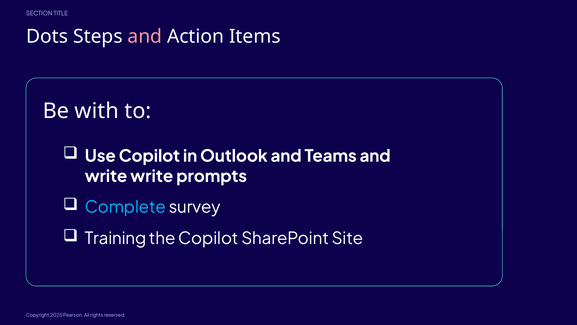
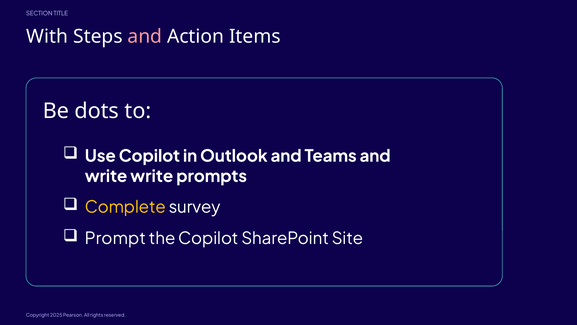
Dots: Dots -> With (47, 36)
with: with -> dots (97, 111)
Complete colour: light blue -> yellow (125, 207)
Training: Training -> Prompt (115, 238)
